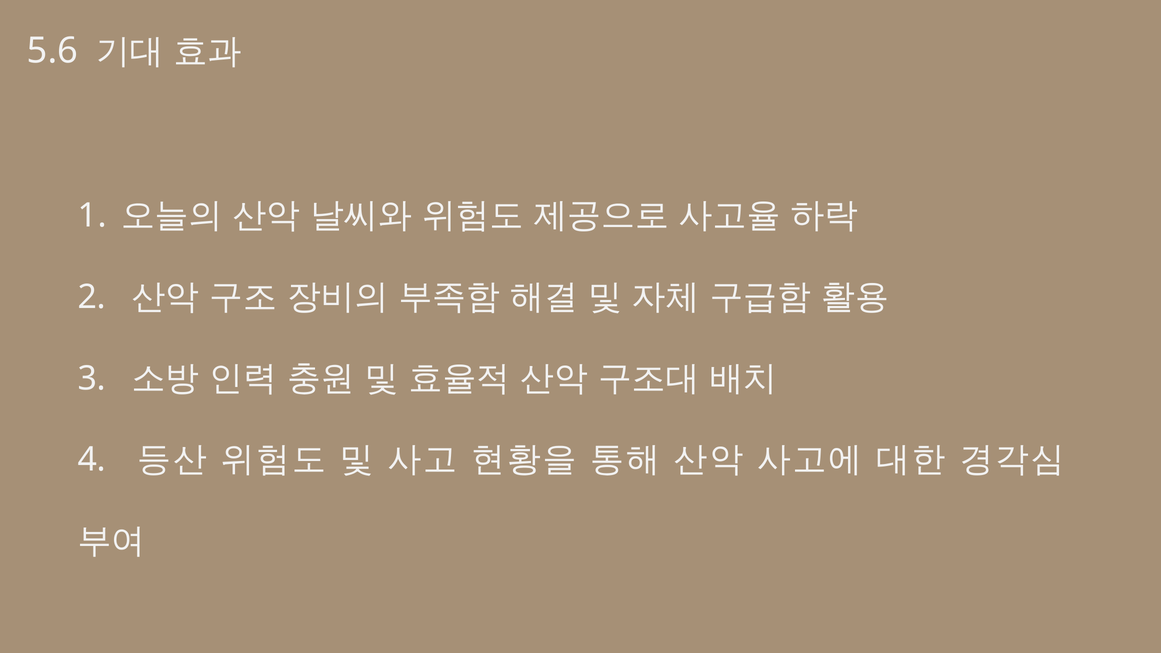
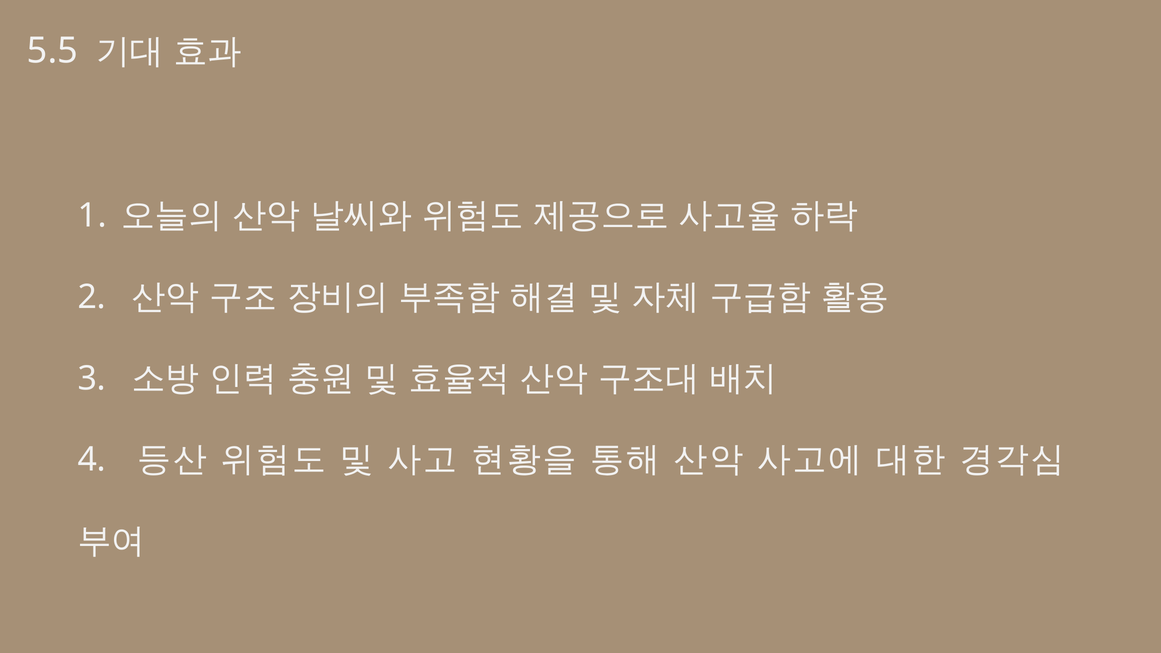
5.6: 5.6 -> 5.5 (52, 51)
